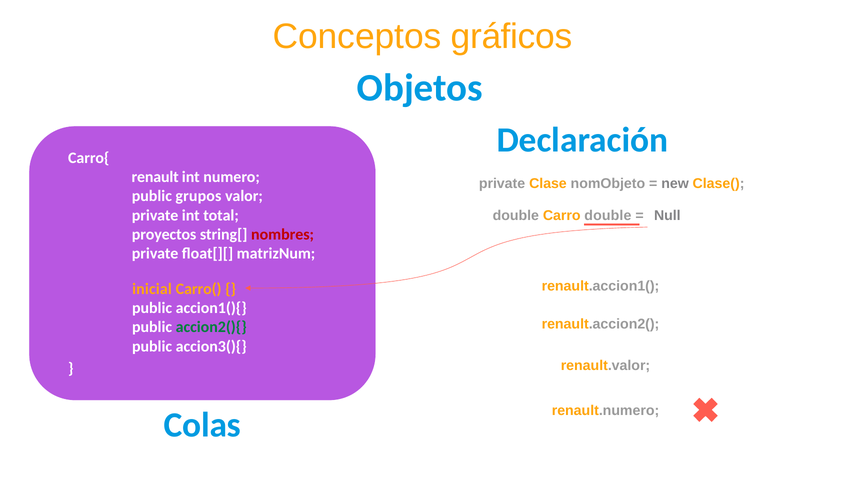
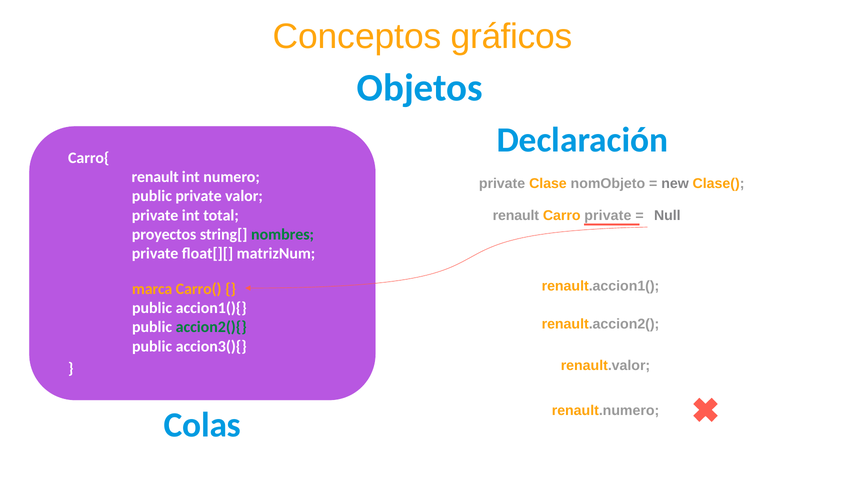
public grupos: grupos -> private (199, 196)
double: double -> renault (516, 216)
Carro double: double -> private (608, 216)
nombres colour: red -> green (283, 235)
inicial: inicial -> marca (152, 289)
